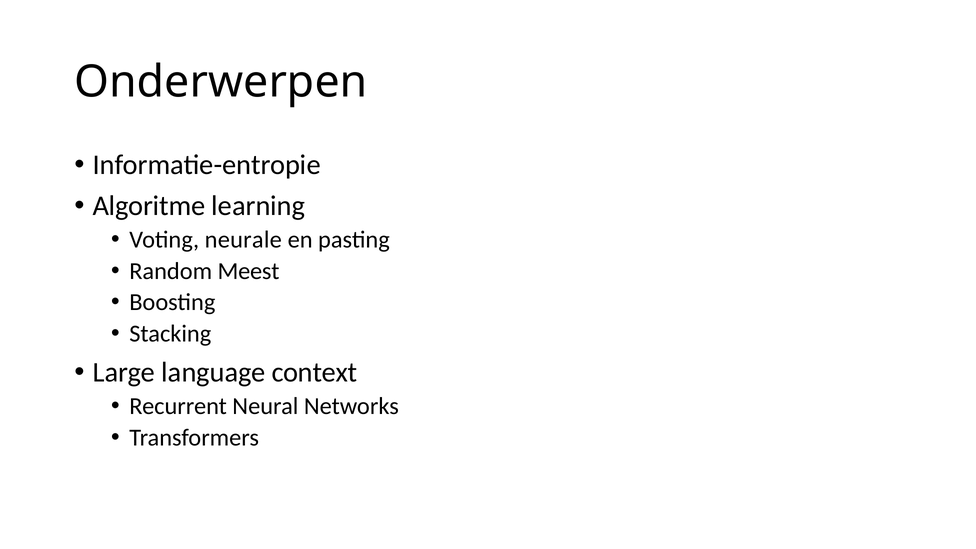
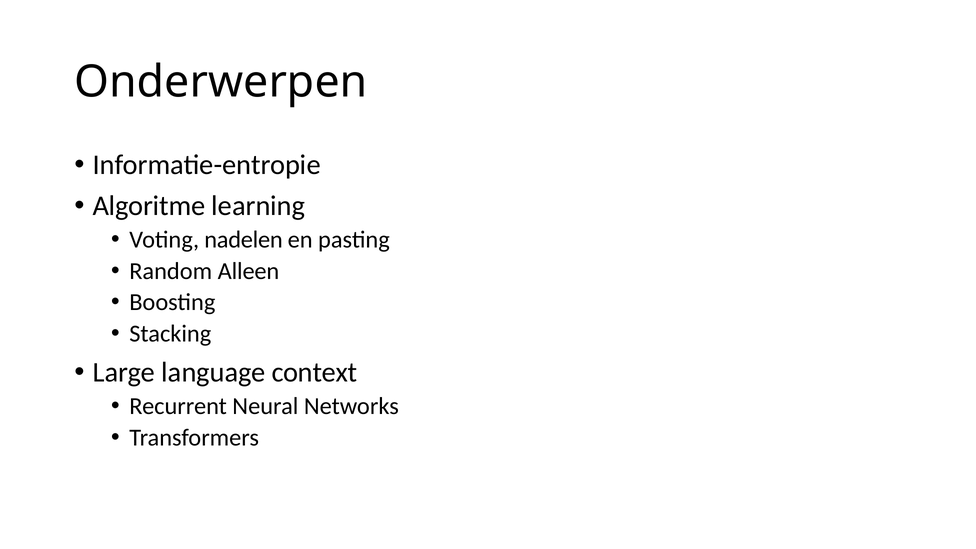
neurale: neurale -> nadelen (244, 240)
Meest: Meest -> Alleen (248, 271)
